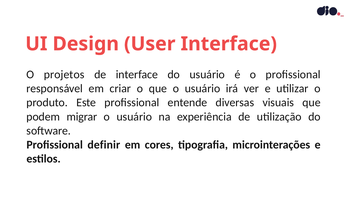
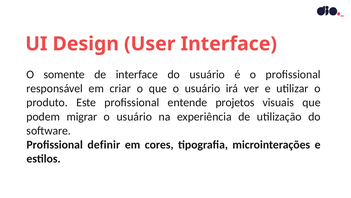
projetos: projetos -> somente (64, 74)
diversas: diversas -> projetos (235, 102)
